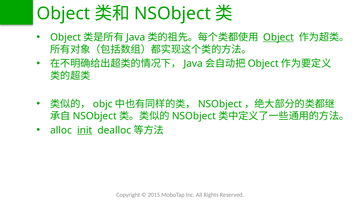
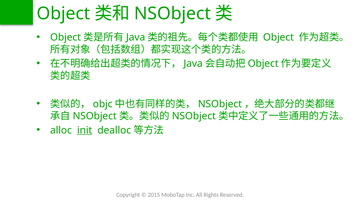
Object underline: present -> none (278, 37)
